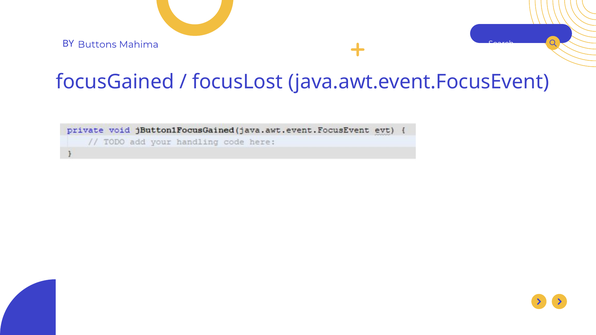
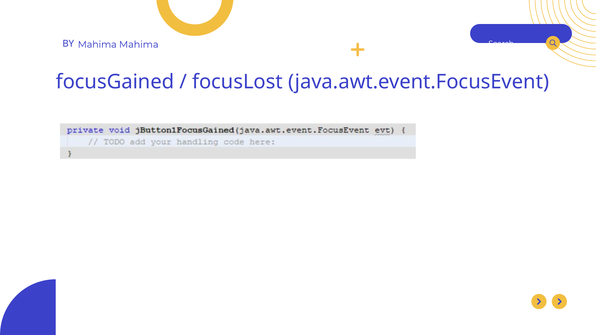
BY Buttons: Buttons -> Mahima (97, 45)
